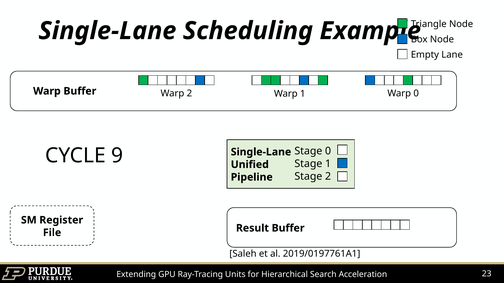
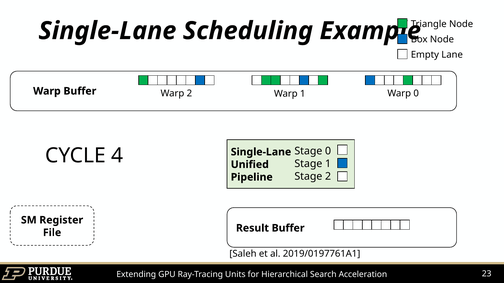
9: 9 -> 4 (117, 156)
